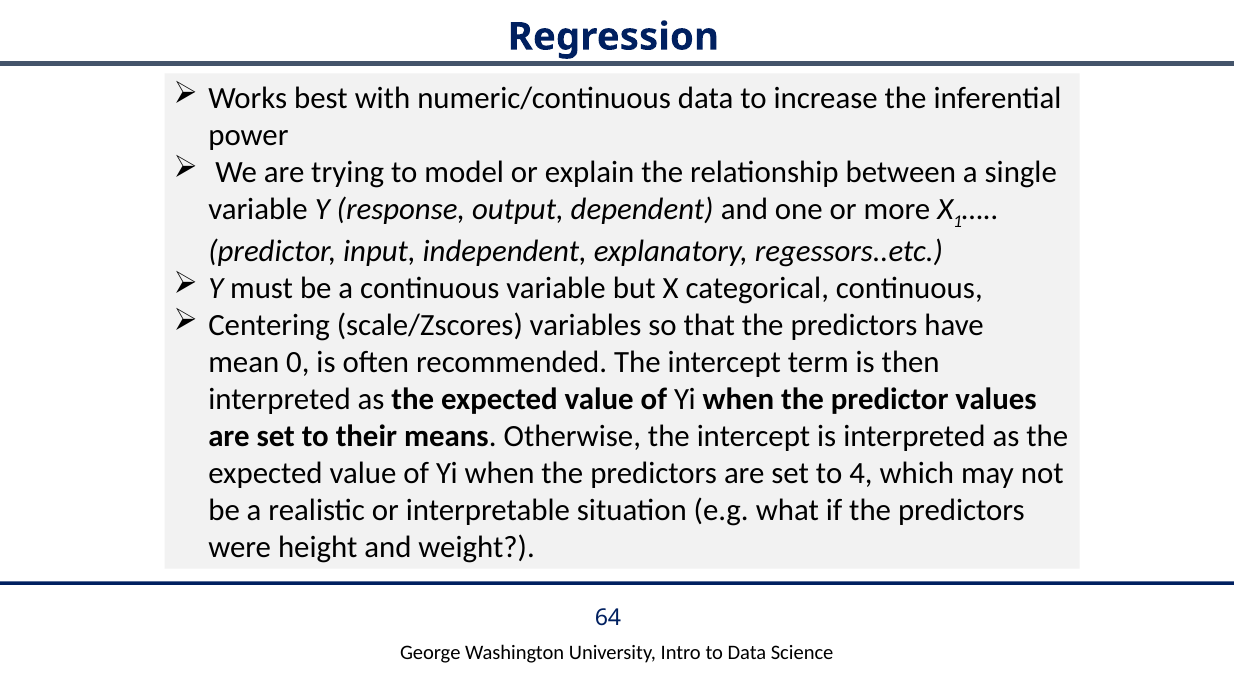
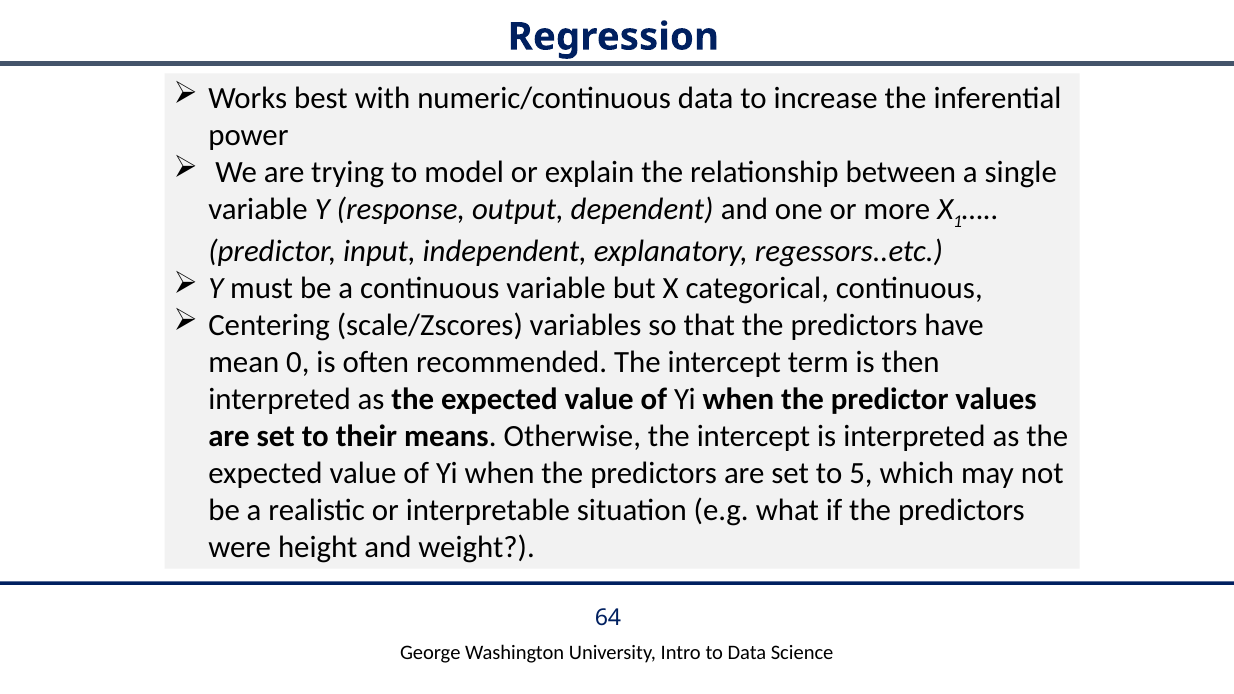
4: 4 -> 5 (861, 474)
